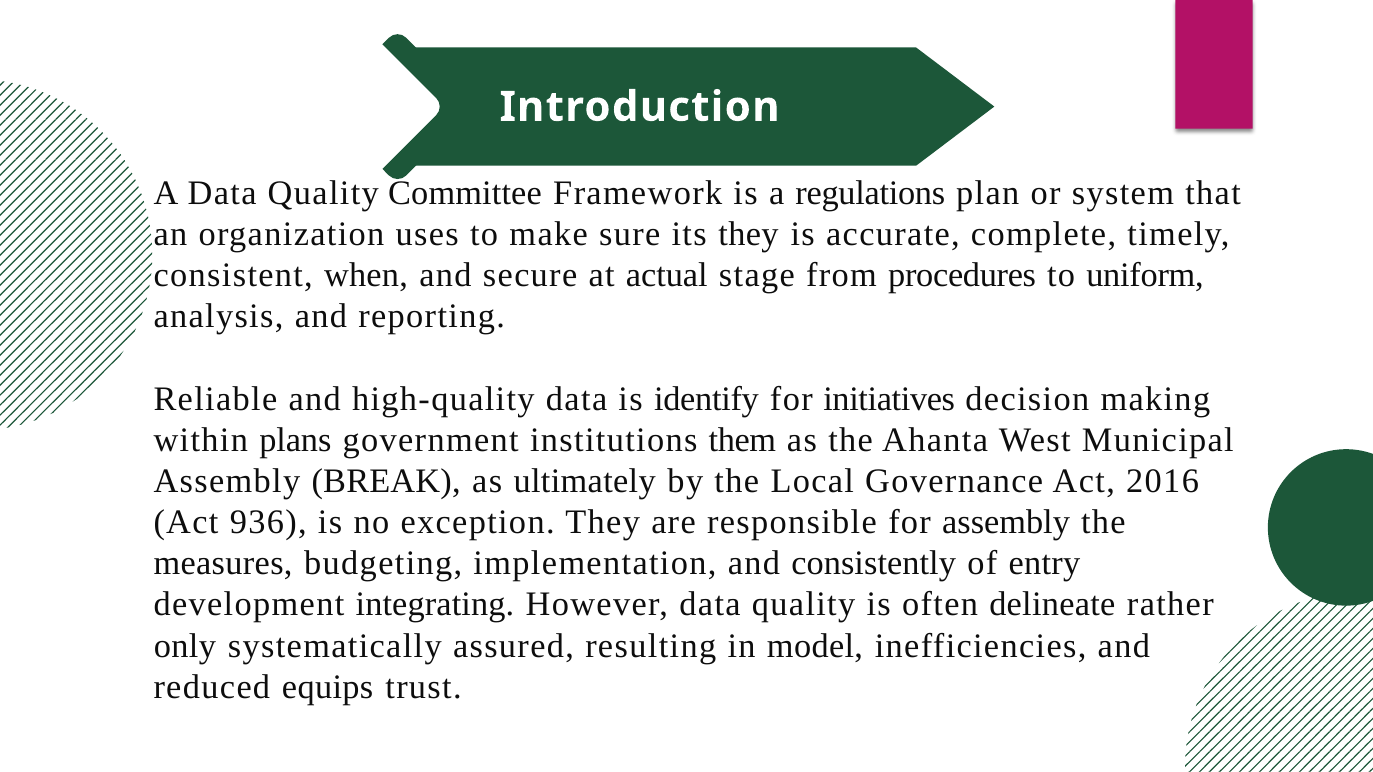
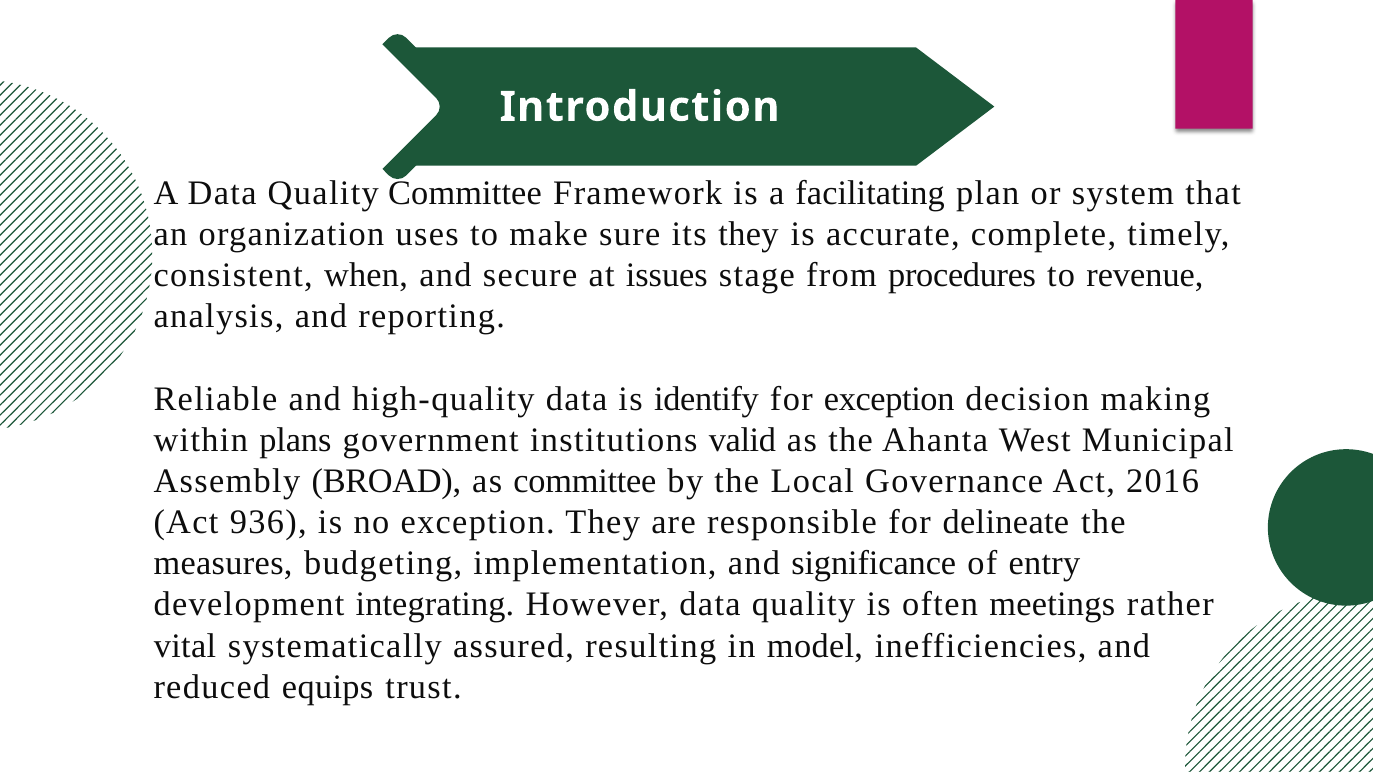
regulations: regulations -> facilitating (870, 193)
actual: actual -> issues (667, 275)
uniform: uniform -> revenue (1145, 275)
for initiatives: initiatives -> exception (889, 399)
them: them -> valid (742, 440)
BREAK: BREAK -> BROAD (386, 481)
as ultimately: ultimately -> committee (585, 481)
for assembly: assembly -> delineate (1006, 522)
consistently: consistently -> significance (874, 564)
delineate: delineate -> meetings (1052, 605)
only: only -> vital (185, 646)
